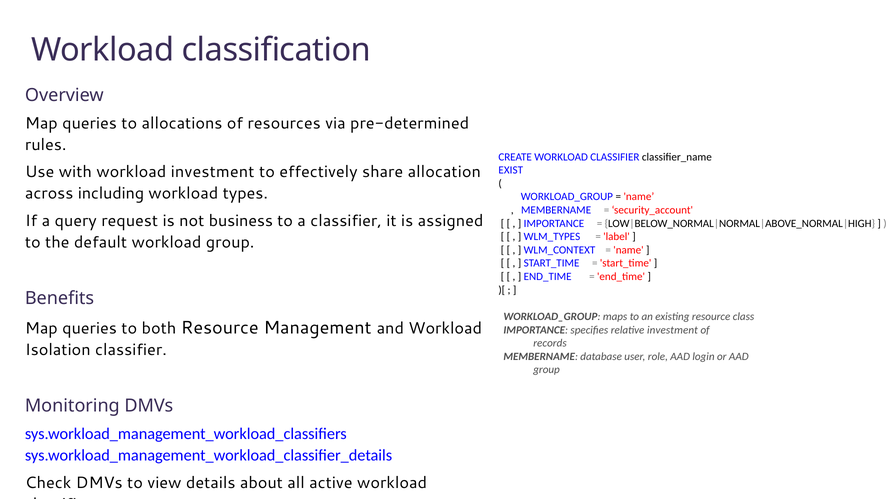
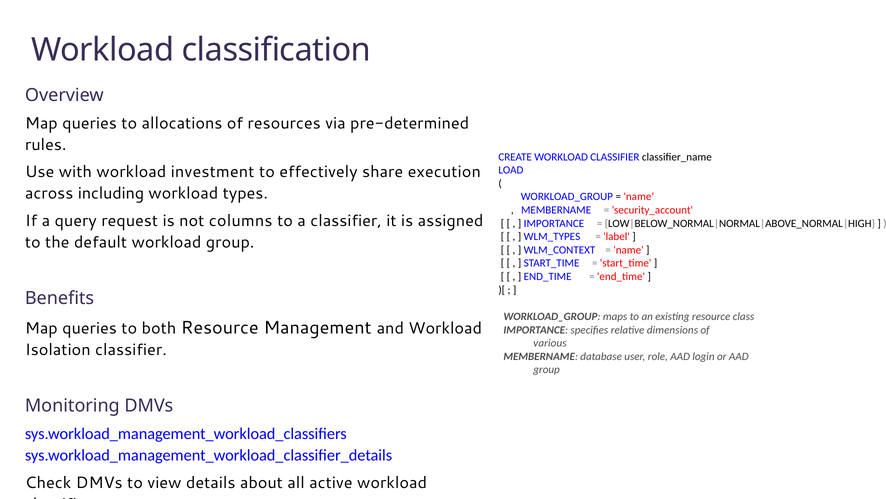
allocation: allocation -> execution (444, 172)
EXIST: EXIST -> LOAD (511, 170)
business: business -> columns (241, 221)
relative investment: investment -> dimensions (673, 329)
records: records -> various (550, 343)
